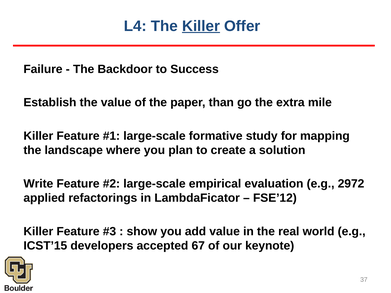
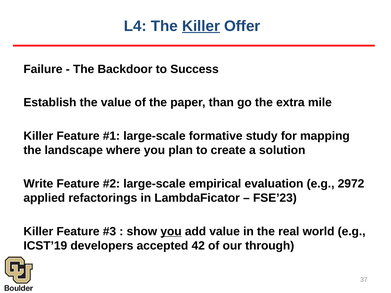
FSE’12: FSE’12 -> FSE’23 (275, 198)
you underline: none -> present (171, 232)
ICST’15: ICST’15 -> ICST’19 (45, 246)
67: 67 -> 42 (198, 246)
keynote: keynote -> through (270, 246)
